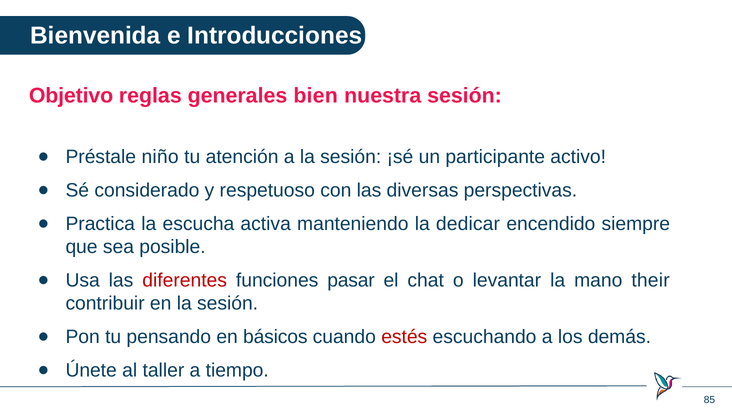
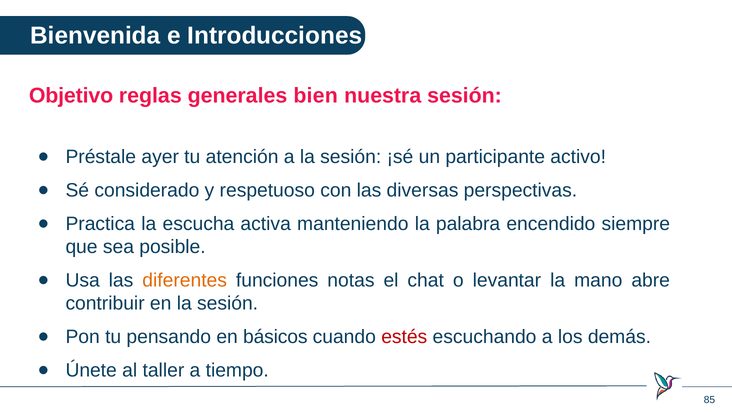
niño: niño -> ayer (160, 157)
dedicar: dedicar -> palabra (468, 224)
diferentes colour: red -> orange (185, 280)
pasar: pasar -> notas (351, 280)
their: their -> abre (651, 280)
